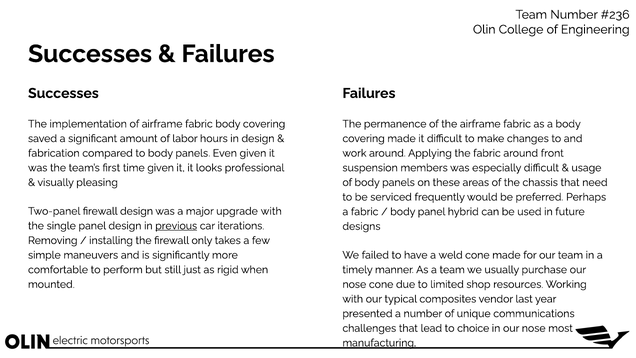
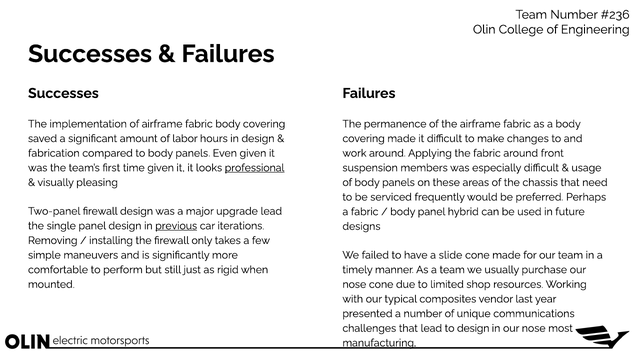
professional underline: none -> present (255, 168)
upgrade with: with -> lead (271, 211)
weld: weld -> slide (451, 255)
to choice: choice -> design (473, 328)
